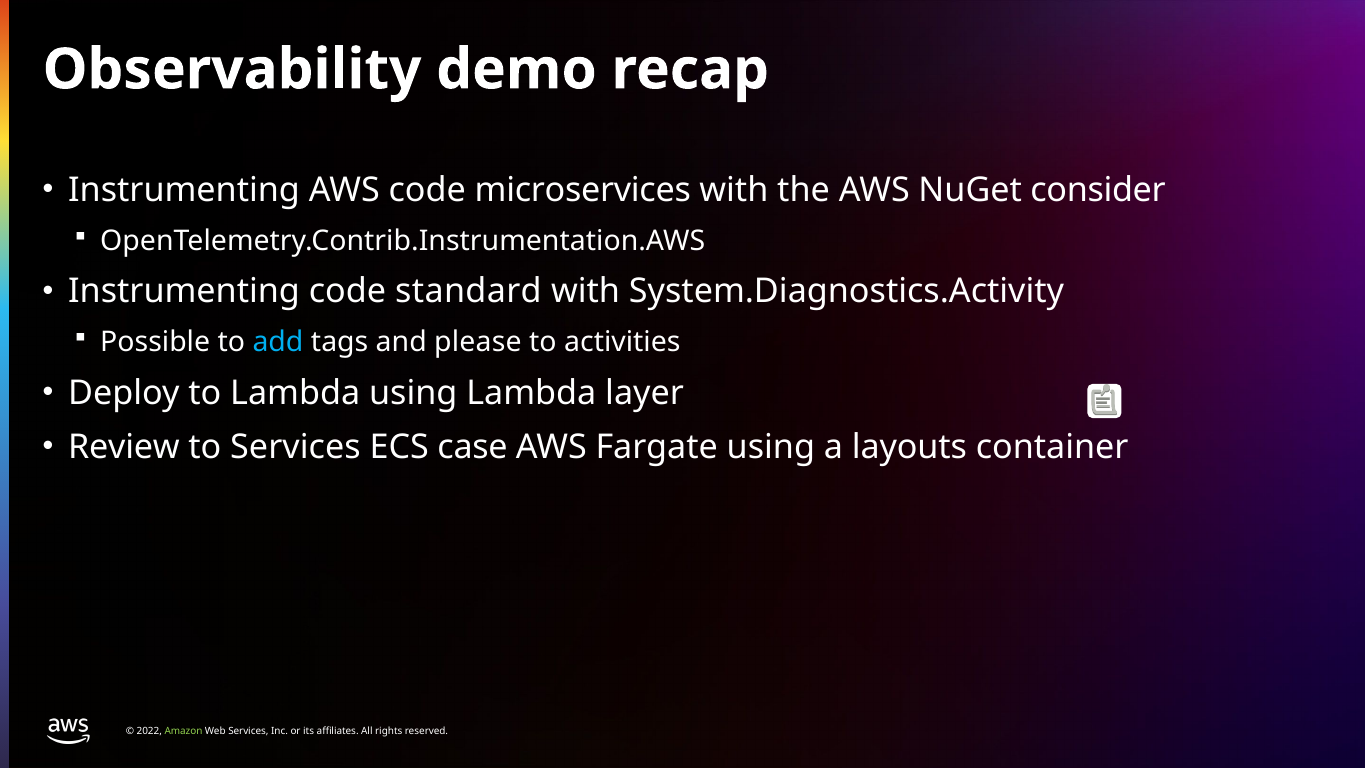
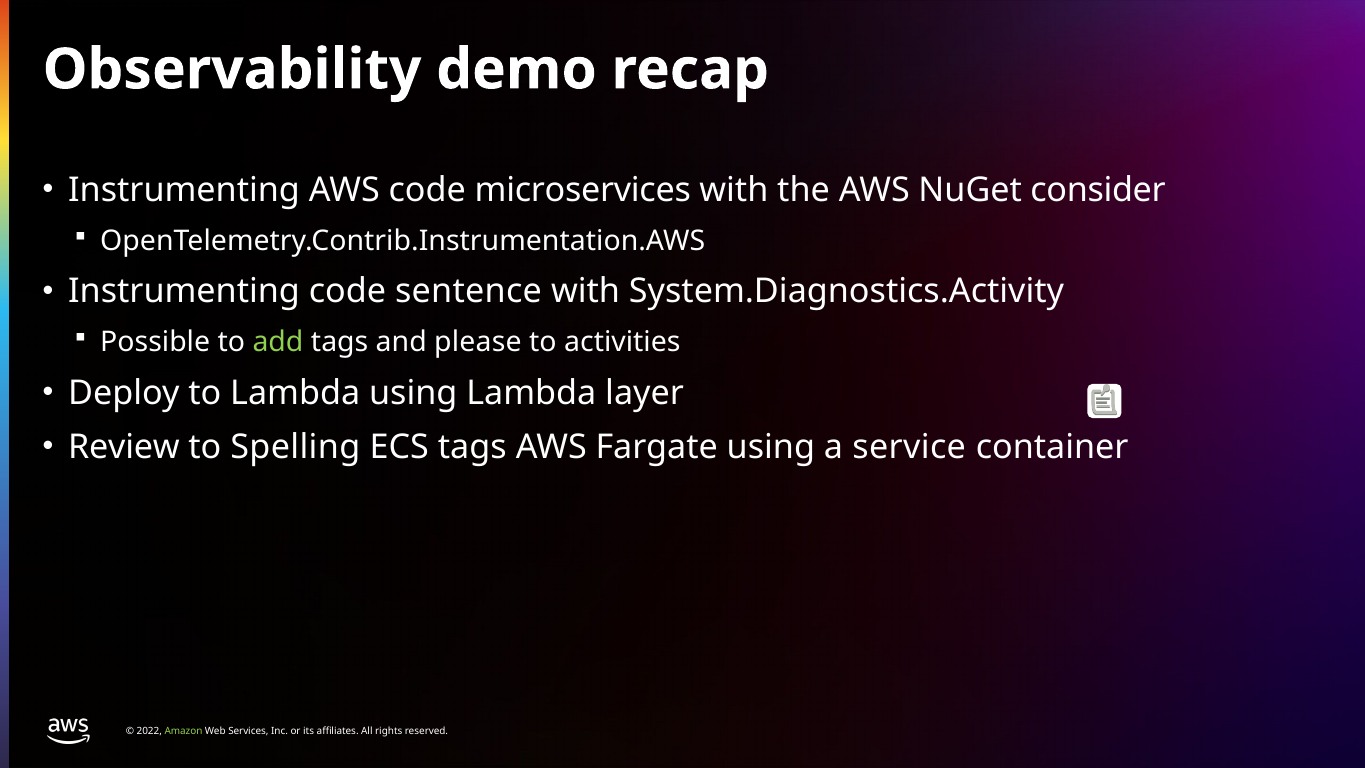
standard: standard -> sentence (468, 291)
add colour: light blue -> light green (278, 342)
to Services: Services -> Spelling (295, 447)
ECS case: case -> tags (472, 447)
layouts: layouts -> service (909, 447)
